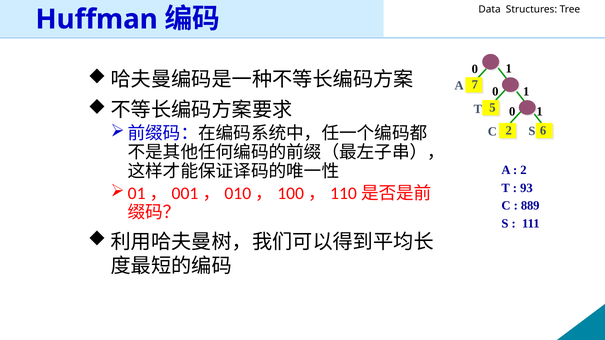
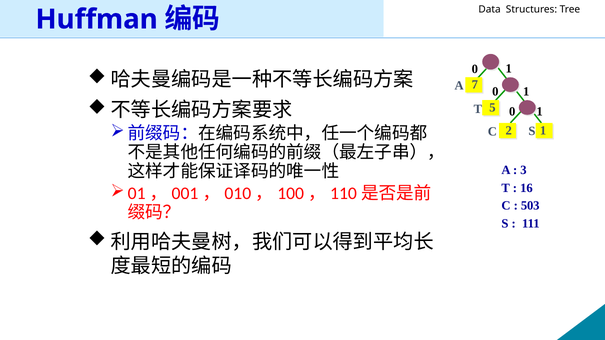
2 6: 6 -> 1 (543, 131)
2: 2 -> 3 (523, 170)
93: 93 -> 16 (526, 188)
889: 889 -> 503 (530, 206)
